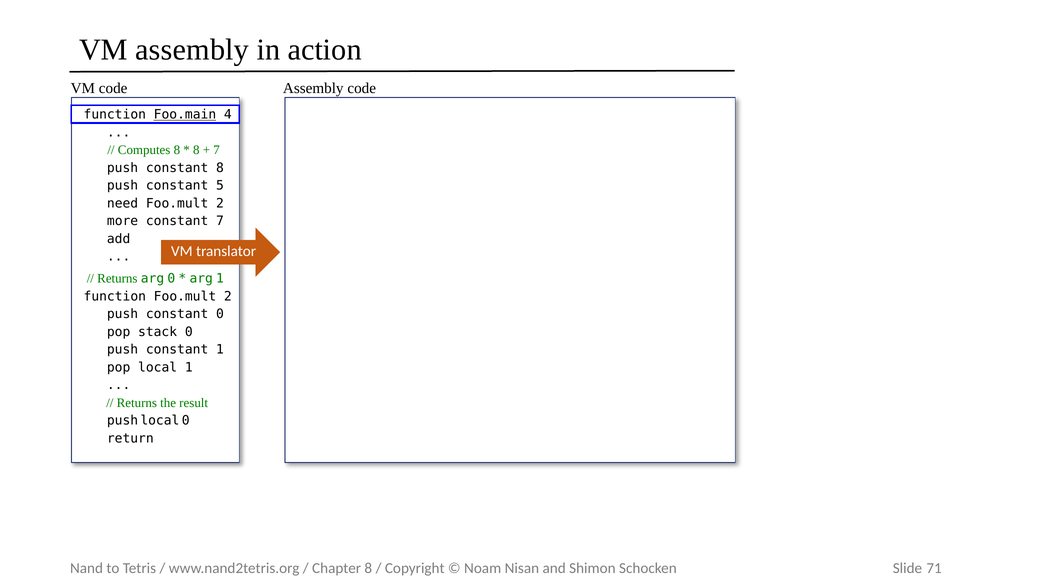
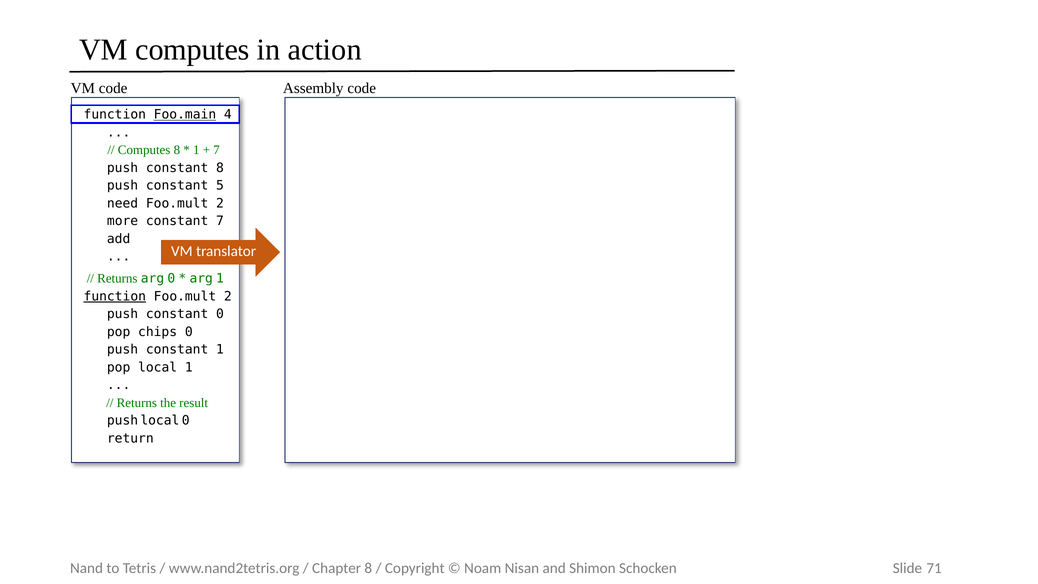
VM assembly: assembly -> computes (192, 50)
8: 8 -> 1 (196, 150)
function underline: none -> present (115, 296)
stack: stack -> chips (158, 332)
